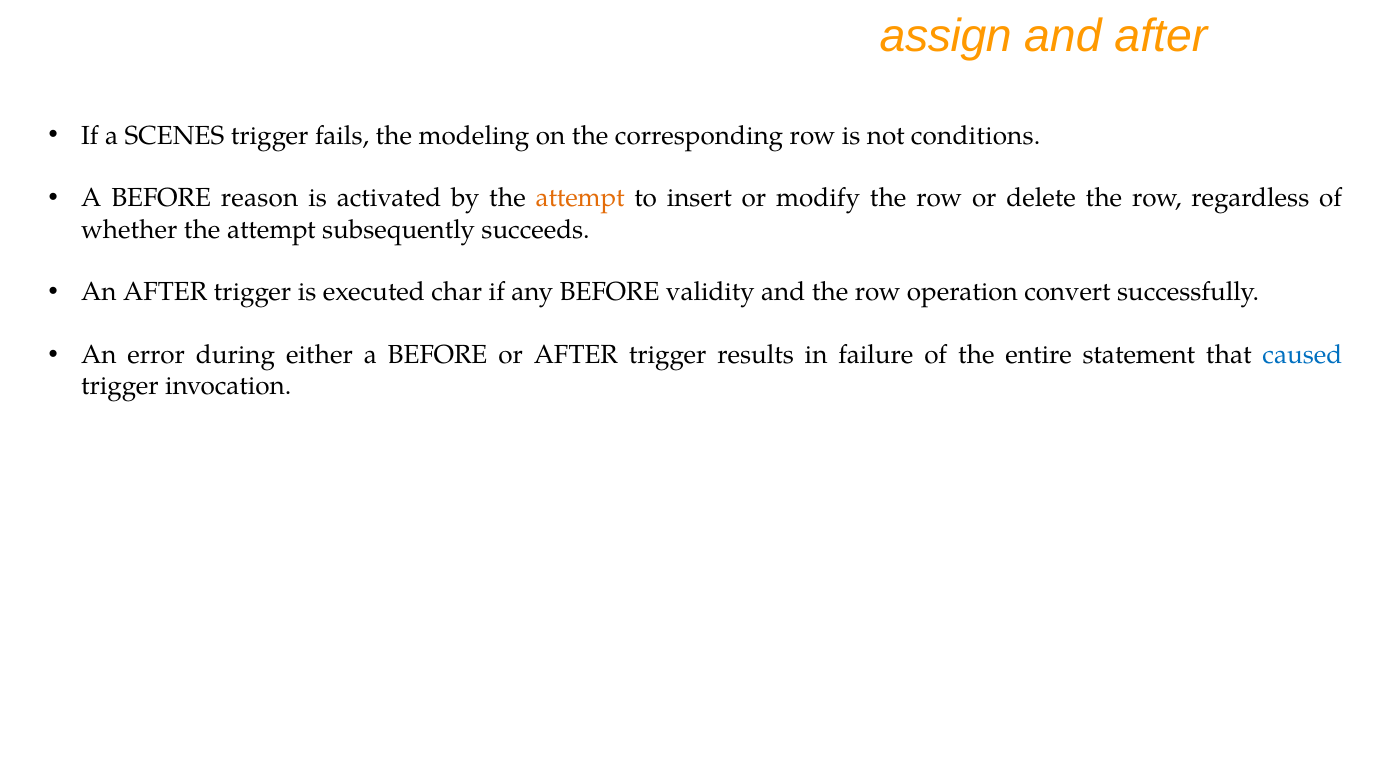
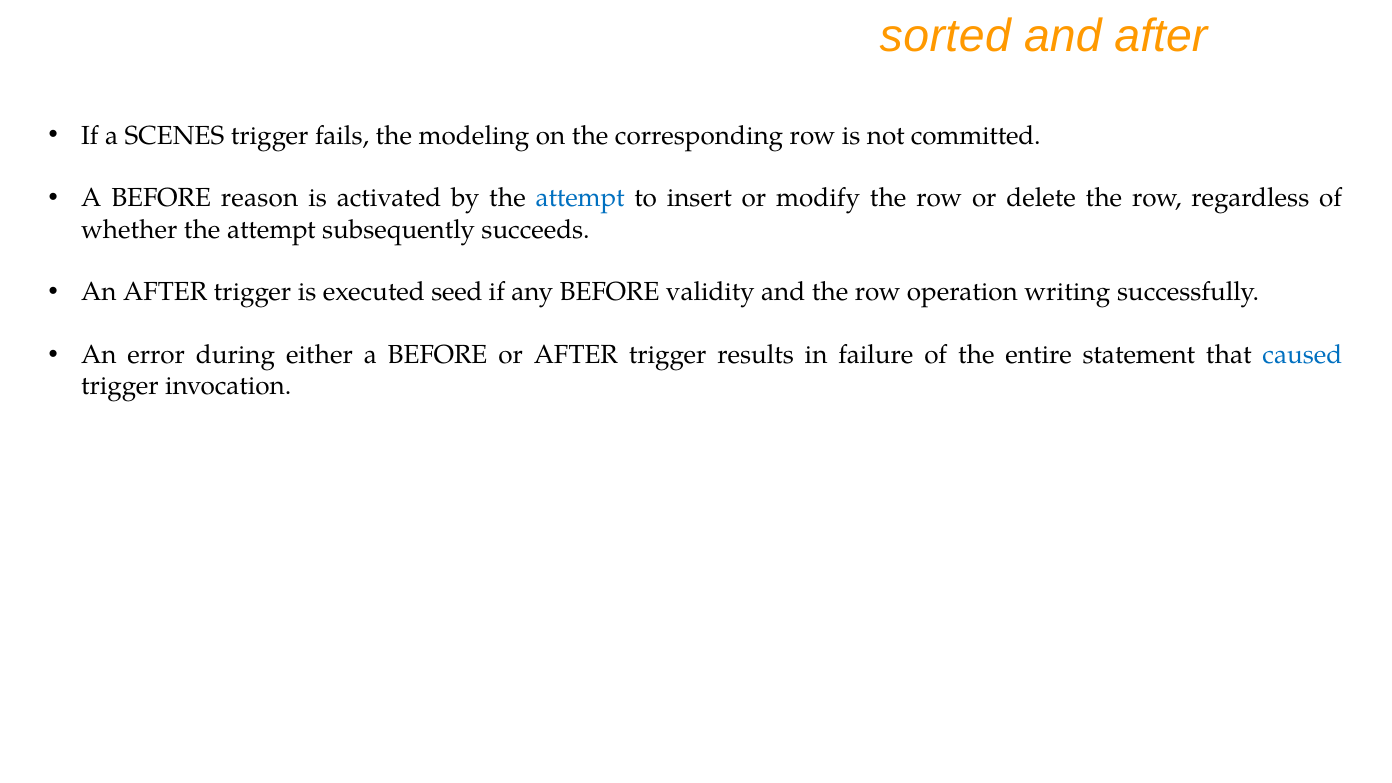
assign: assign -> sorted (945, 36)
conditions: conditions -> committed (976, 136)
attempt colour: orange -> blue (580, 198)
char: char -> seed (457, 292)
convert: convert -> writing (1067, 292)
